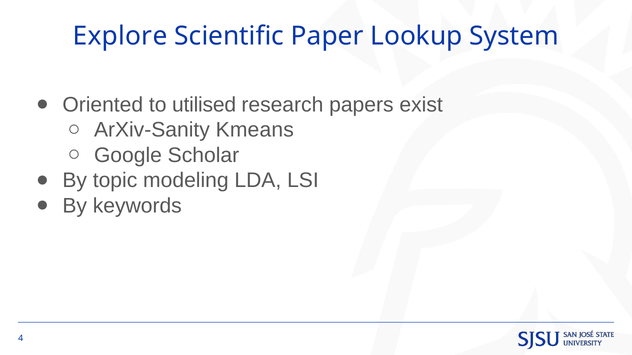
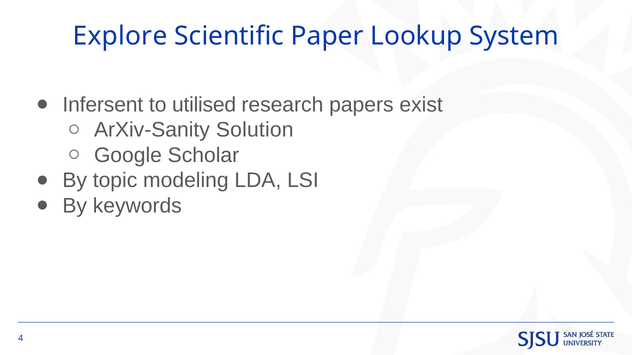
Oriented: Oriented -> Infersent (103, 105)
Kmeans: Kmeans -> Solution (255, 130)
